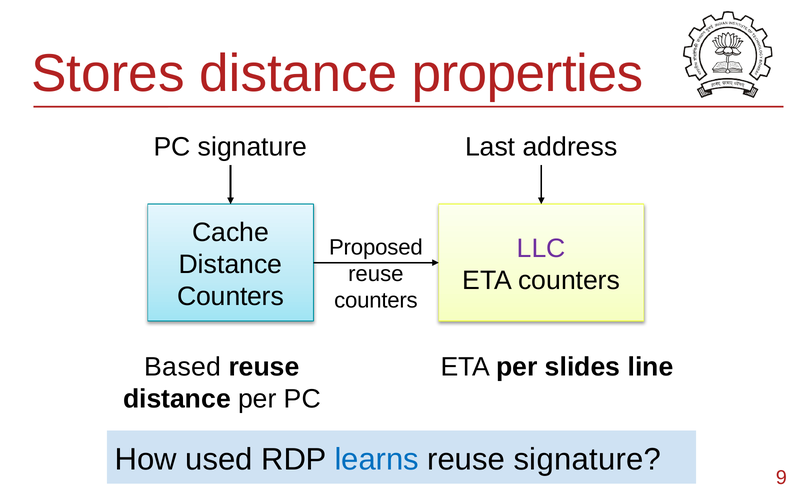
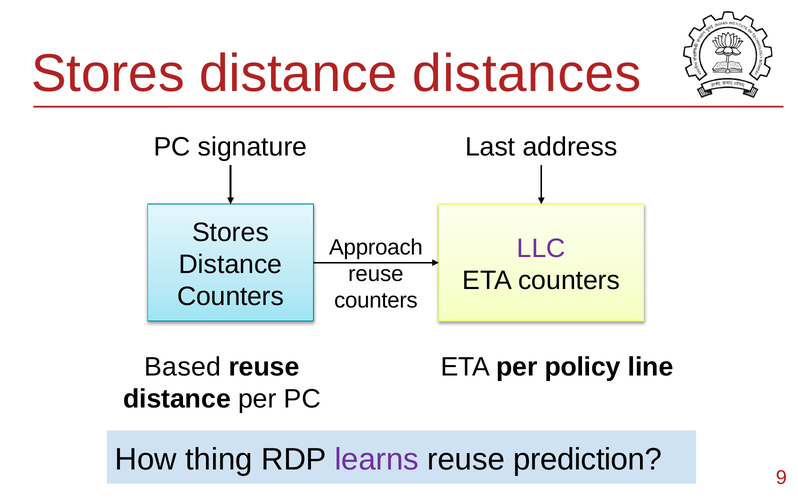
properties: properties -> distances (527, 74)
Cache: Cache -> Stores (231, 232)
Proposed: Proposed -> Approach (376, 247)
slides: slides -> policy (583, 367)
used: used -> thing (219, 459)
learns colour: blue -> purple (377, 459)
reuse signature: signature -> prediction (588, 459)
